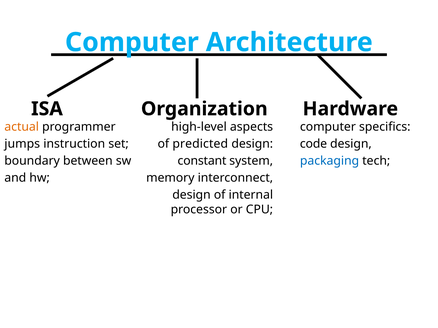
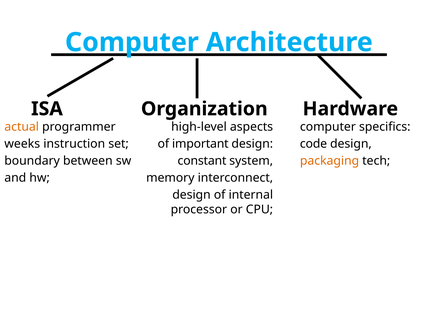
predicted: predicted -> important (200, 144)
jumps: jumps -> weeks (22, 144)
packaging colour: blue -> orange (330, 161)
